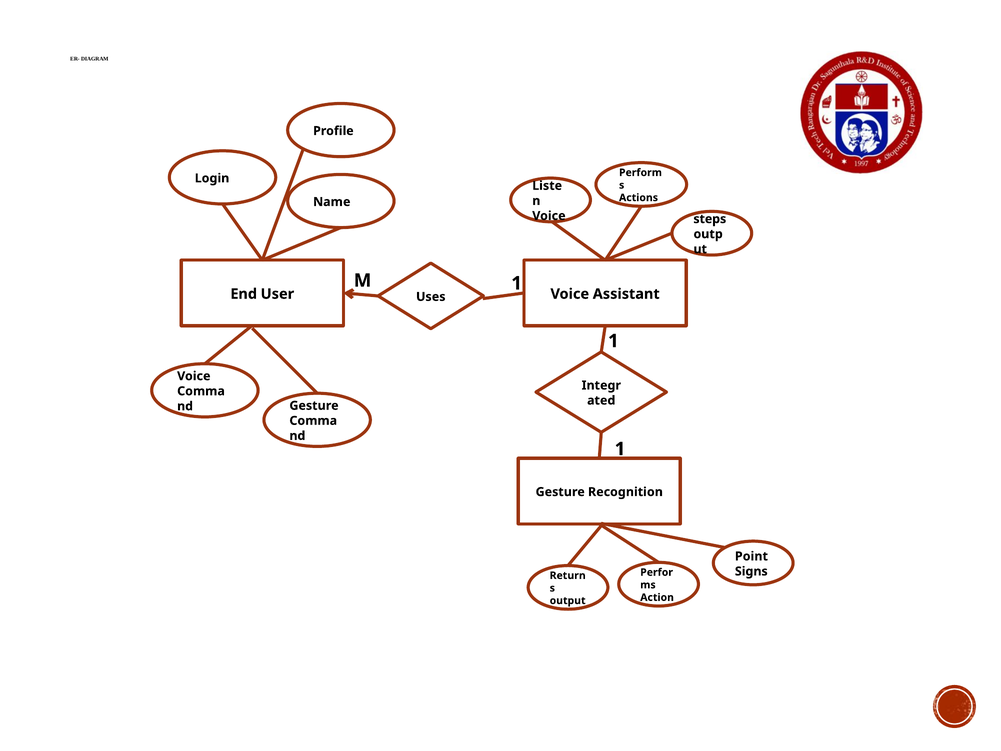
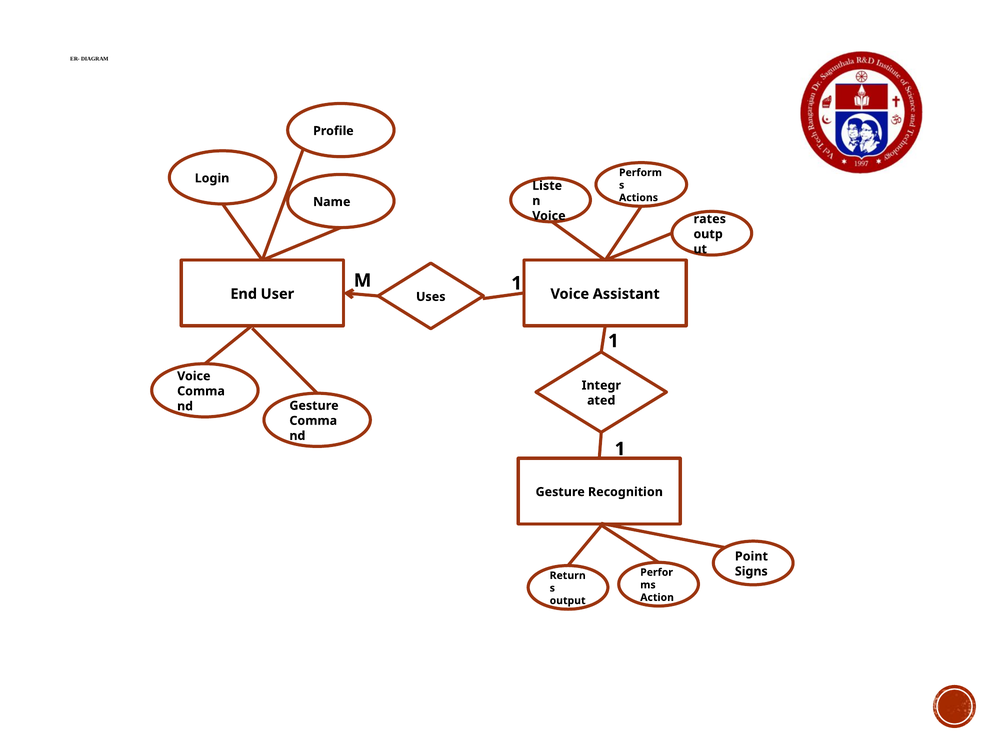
steps: steps -> rates (710, 219)
